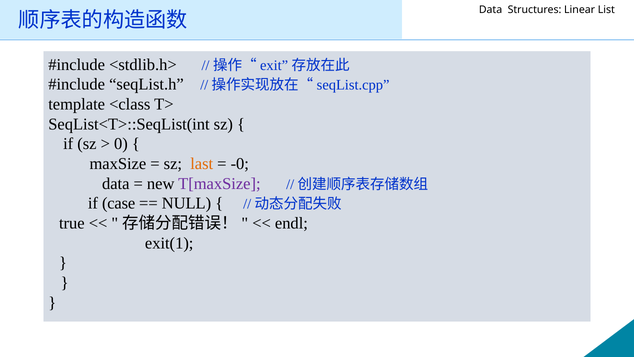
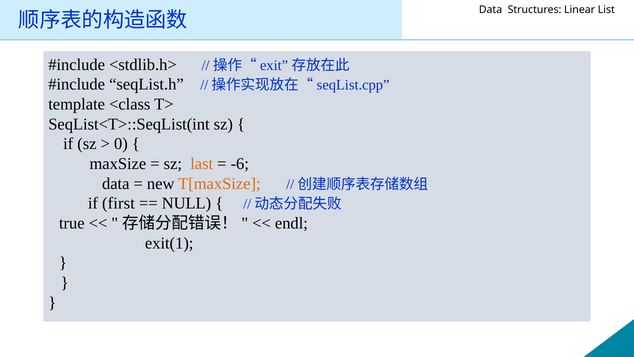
-0: -0 -> -6 (240, 164)
T[maxSize colour: purple -> orange (219, 183)
case: case -> first (118, 203)
